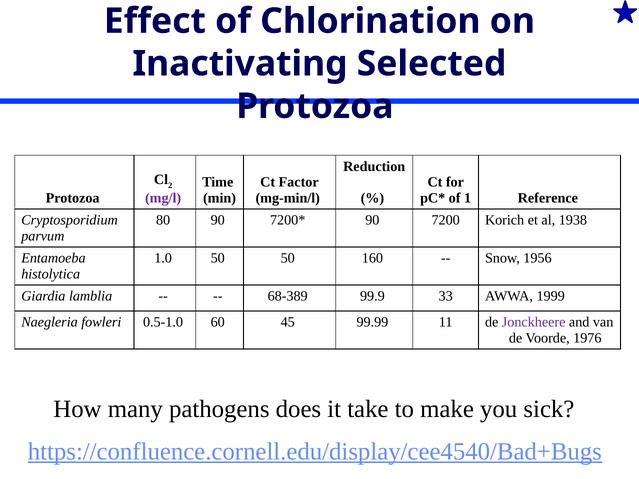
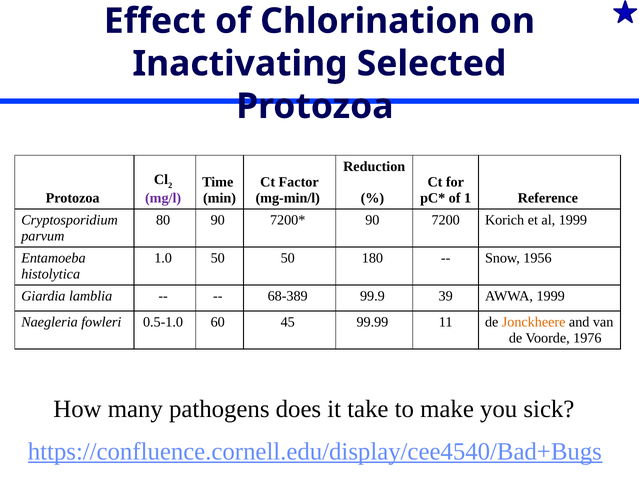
al 1938: 1938 -> 1999 (573, 220)
160: 160 -> 180 (372, 258)
33: 33 -> 39 (446, 296)
Jonckheere colour: purple -> orange (534, 322)
